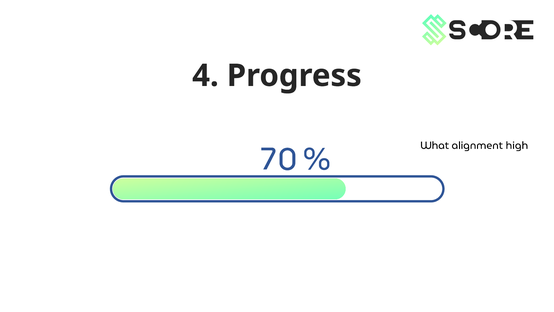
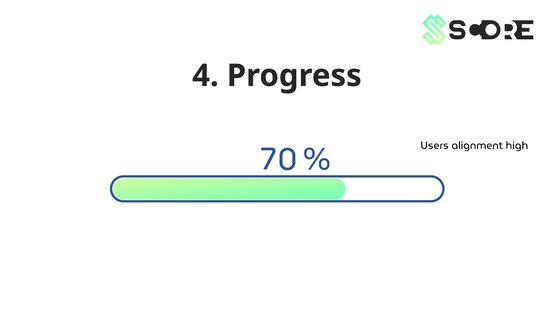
What: What -> Users (435, 145)
